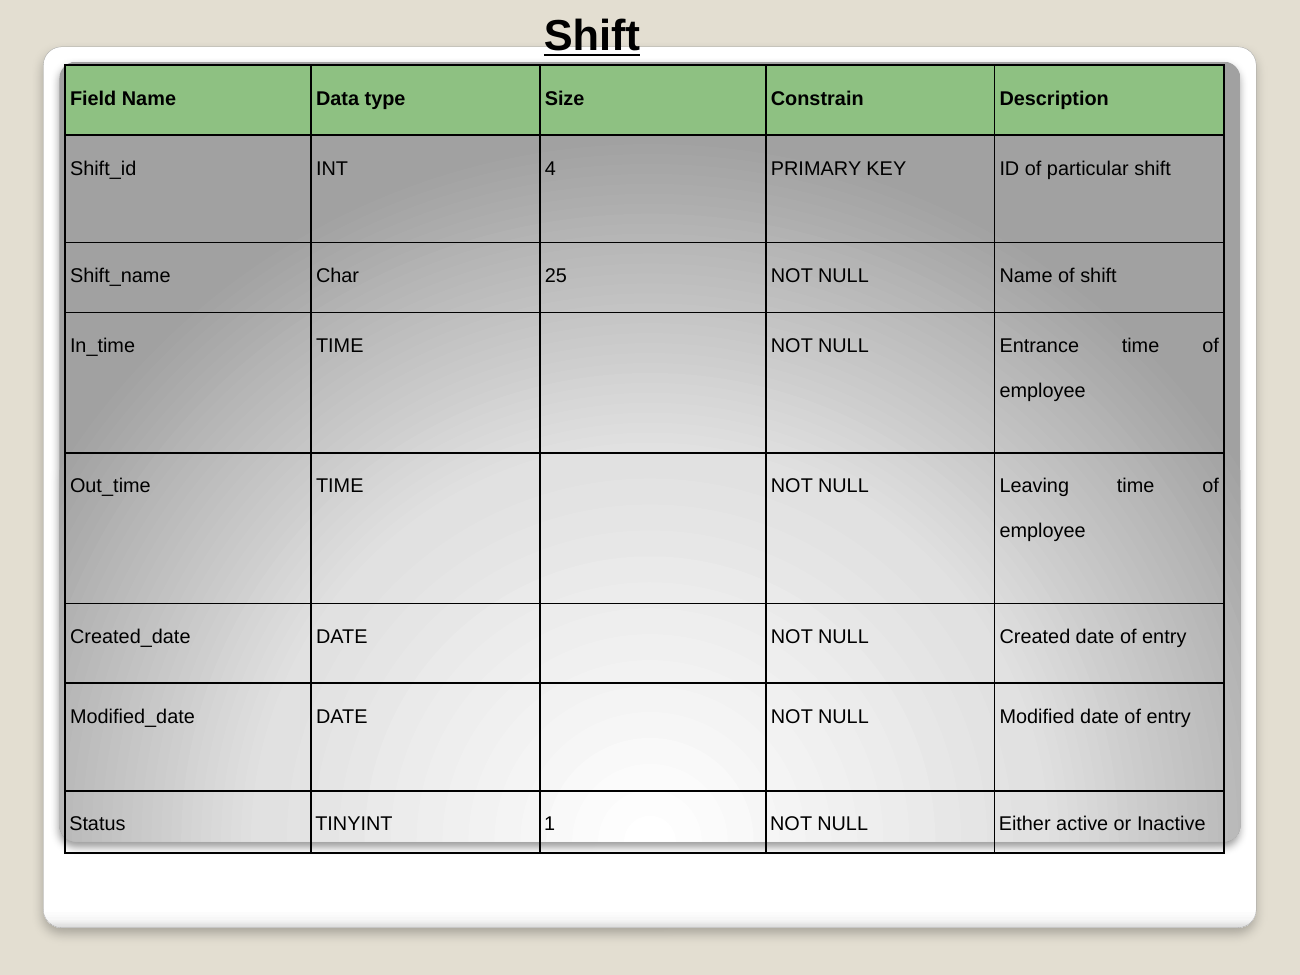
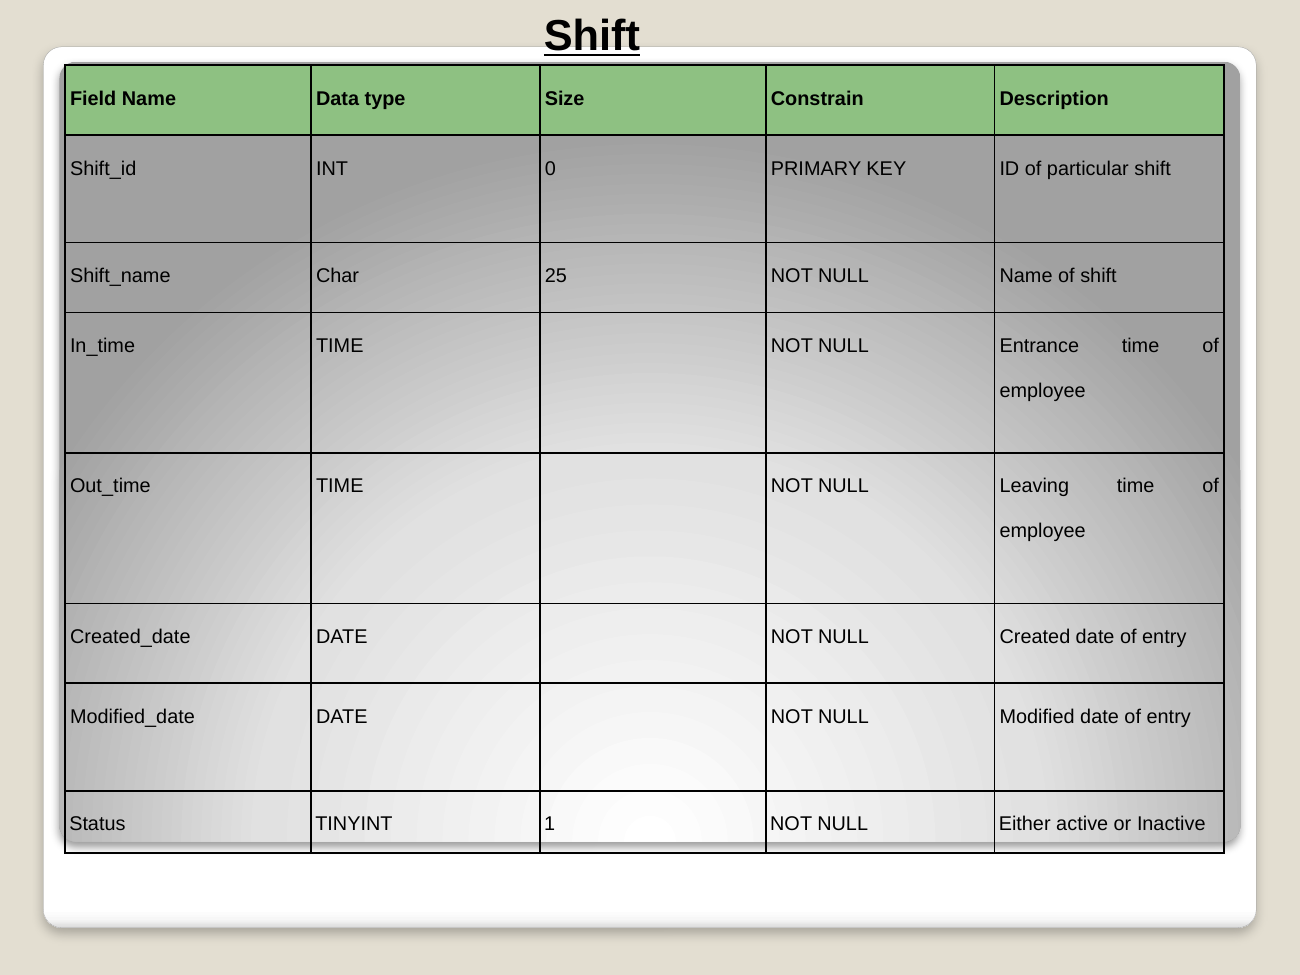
4: 4 -> 0 (550, 169)
